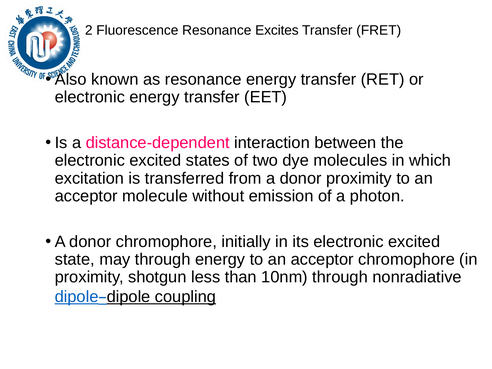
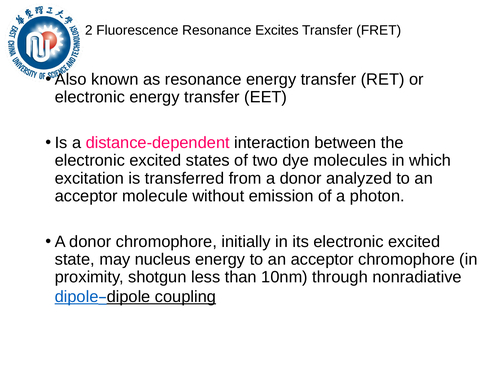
donor proximity: proximity -> analyzed (359, 178)
may through: through -> nucleus (163, 259)
